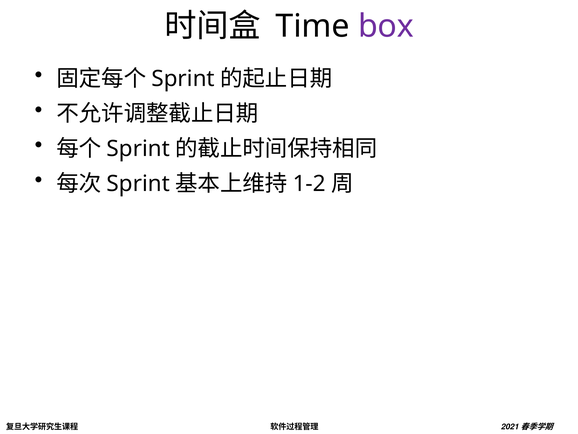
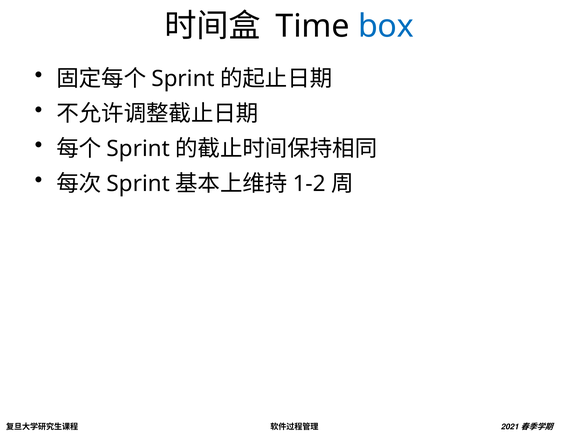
box colour: purple -> blue (386, 26)
